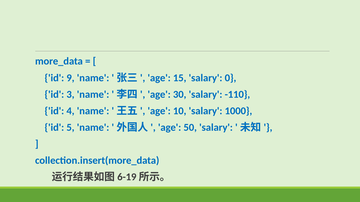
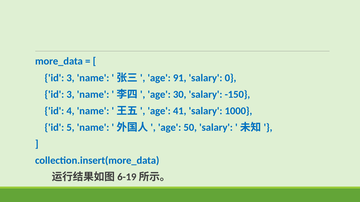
9: 9 -> 3 (71, 78)
15: 15 -> 91 (180, 78)
-110: -110 -> -150 (237, 95)
10: 10 -> 41 (180, 111)
